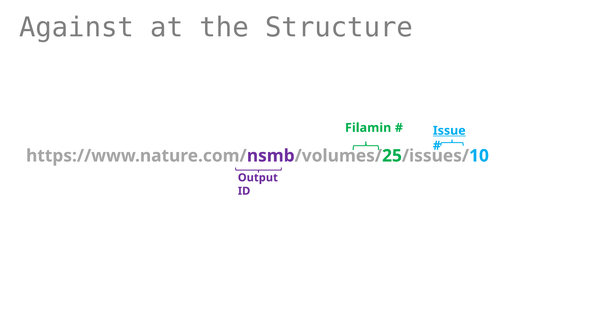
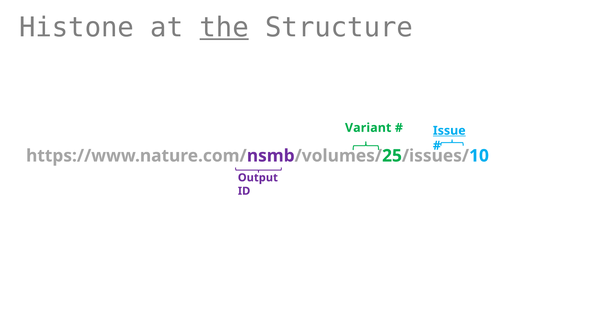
Against: Against -> Histone (76, 28)
the underline: none -> present (224, 28)
Filamin: Filamin -> Variant (368, 128)
